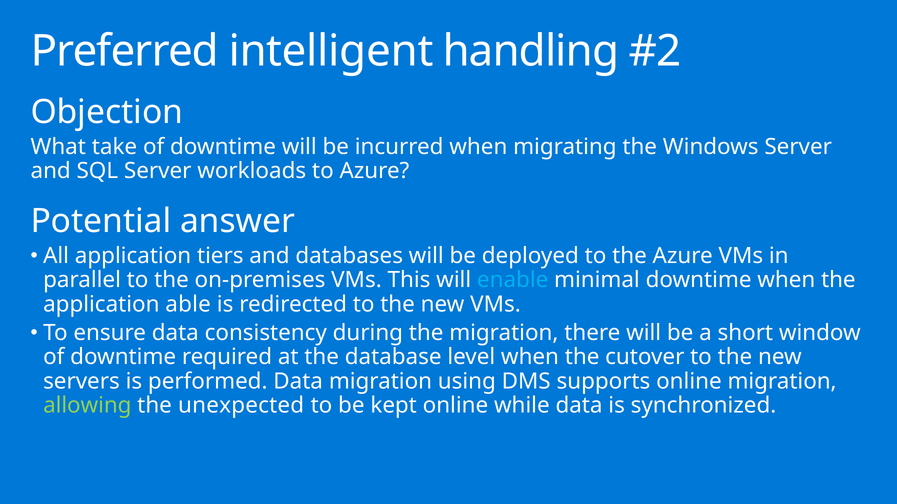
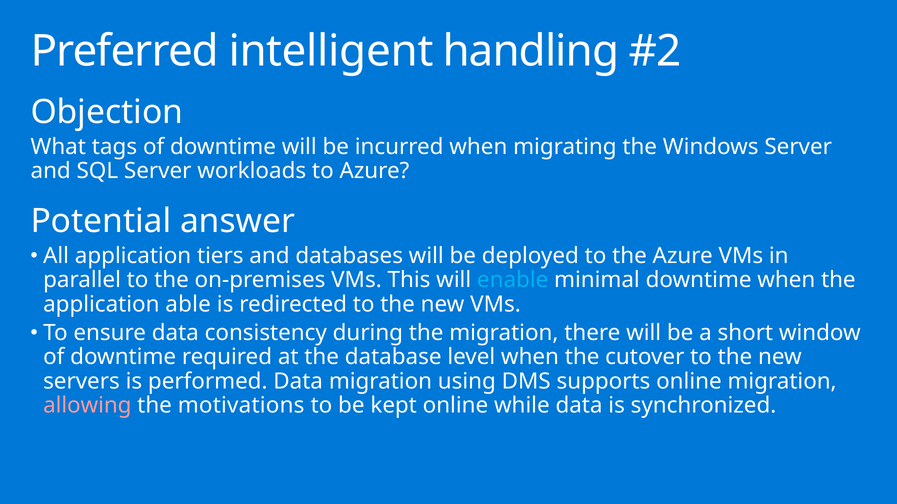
take: take -> tags (114, 147)
allowing colour: light green -> pink (87, 406)
unexpected: unexpected -> motivations (241, 406)
